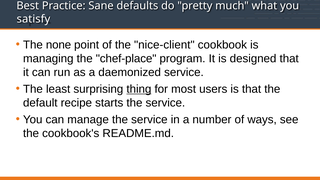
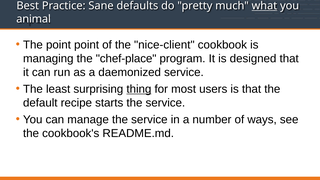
what underline: none -> present (264, 6)
satisfy: satisfy -> animal (34, 19)
The none: none -> point (58, 45)
